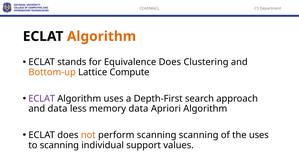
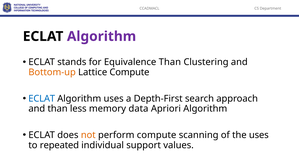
Algorithm colour: orange -> purple (102, 36)
Equivalence Does: Does -> Than (170, 62)
ECLAT colour: purple -> blue (42, 99)
and data: data -> than (58, 109)
perform scanning: scanning -> compute (157, 135)
to scanning: scanning -> repeated (59, 145)
